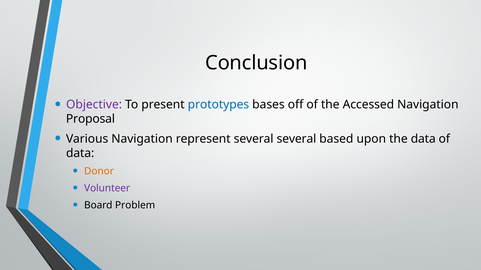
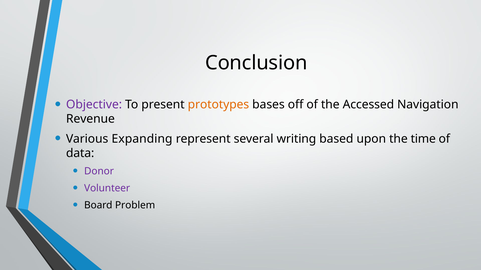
prototypes colour: blue -> orange (218, 105)
Proposal: Proposal -> Revenue (90, 119)
Various Navigation: Navigation -> Expanding (142, 139)
several several: several -> writing (296, 139)
the data: data -> time (423, 139)
Donor colour: orange -> purple (99, 172)
